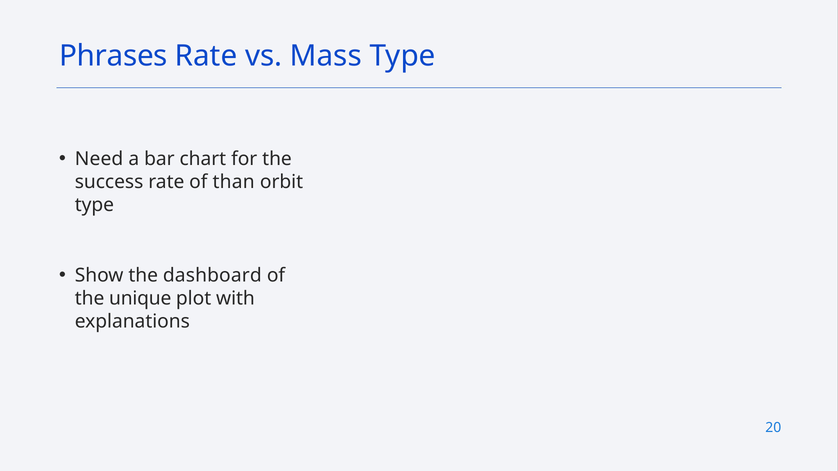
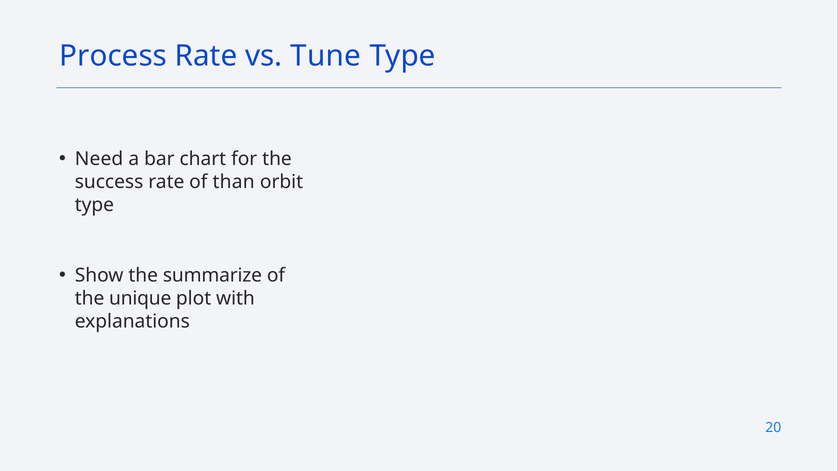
Phrases: Phrases -> Process (113, 56)
Mass: Mass -> Tune (326, 56)
dashboard: dashboard -> summarize (212, 276)
